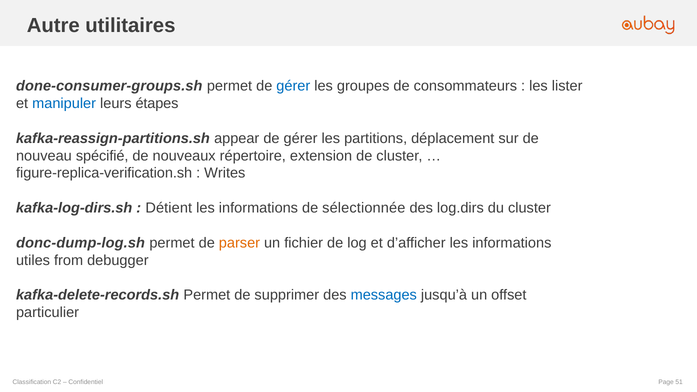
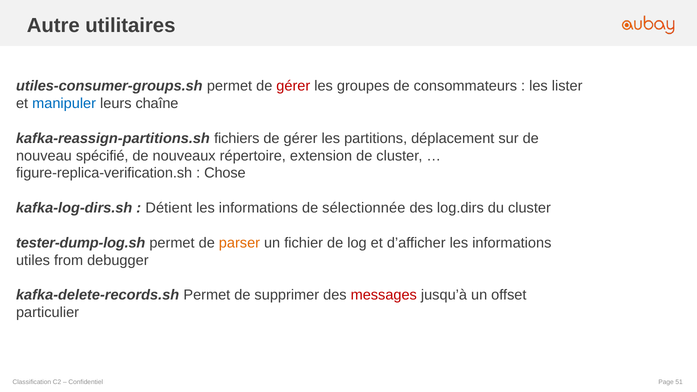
done-consumer-groups.sh: done-consumer-groups.sh -> utiles-consumer-groups.sh (109, 86)
gérer colour: blue -> red (293, 86)
étapes: étapes -> chaîne (157, 103)
appear: appear -> fichiers (237, 138)
Writes: Writes -> Chose (225, 173)
donc-dump-log.sh: donc-dump-log.sh -> tester-dump-log.sh (81, 243)
messages colour: blue -> red (384, 295)
